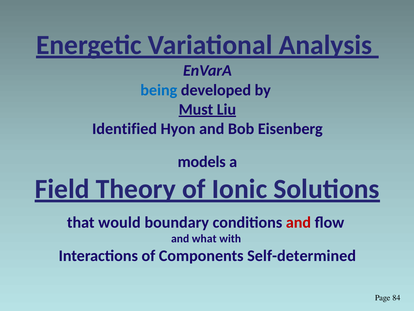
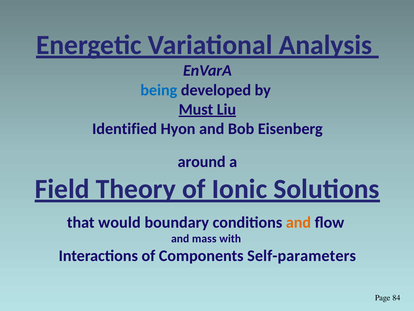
models: models -> around (202, 162)
and colour: red -> orange (298, 222)
what: what -> mass (204, 238)
Self-determined: Self-determined -> Self-parameters (302, 255)
